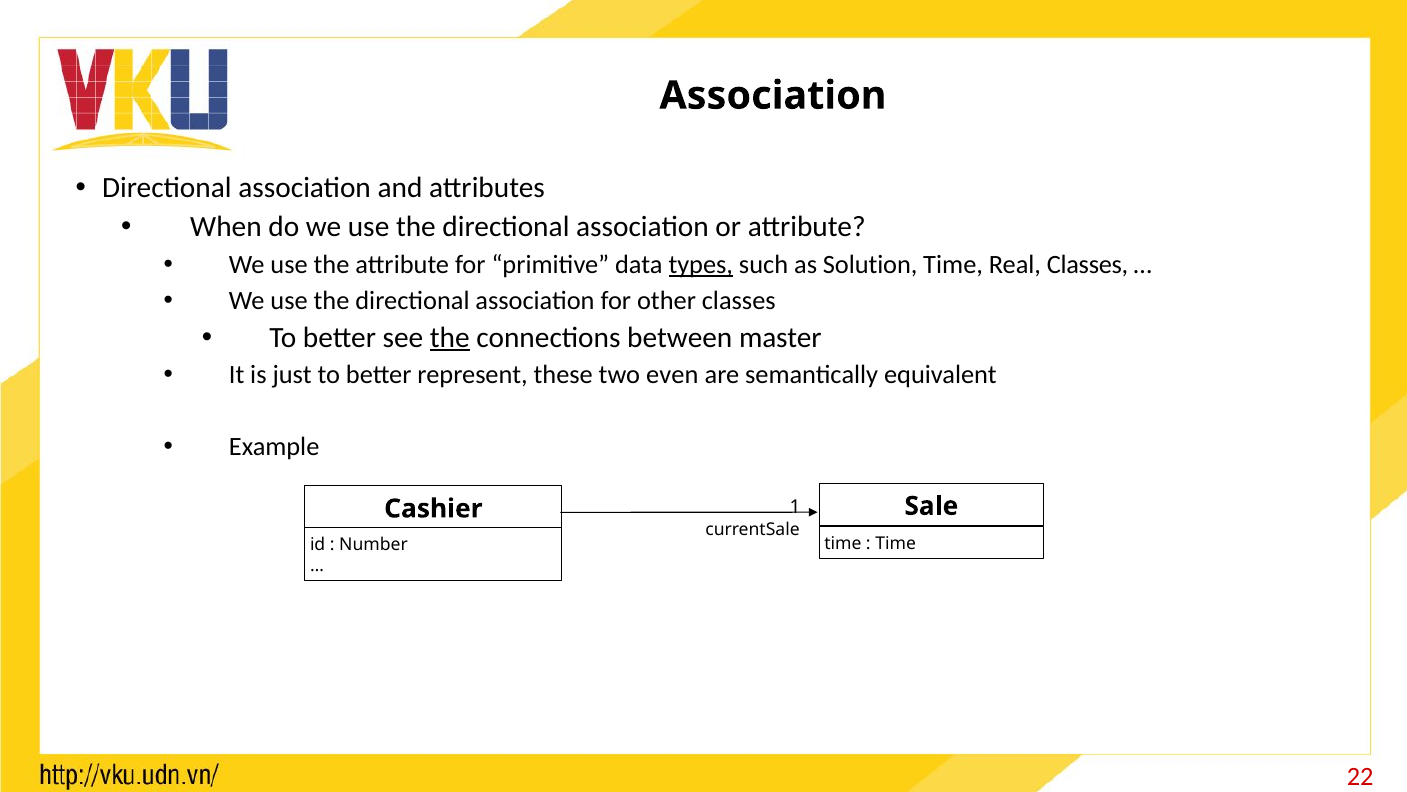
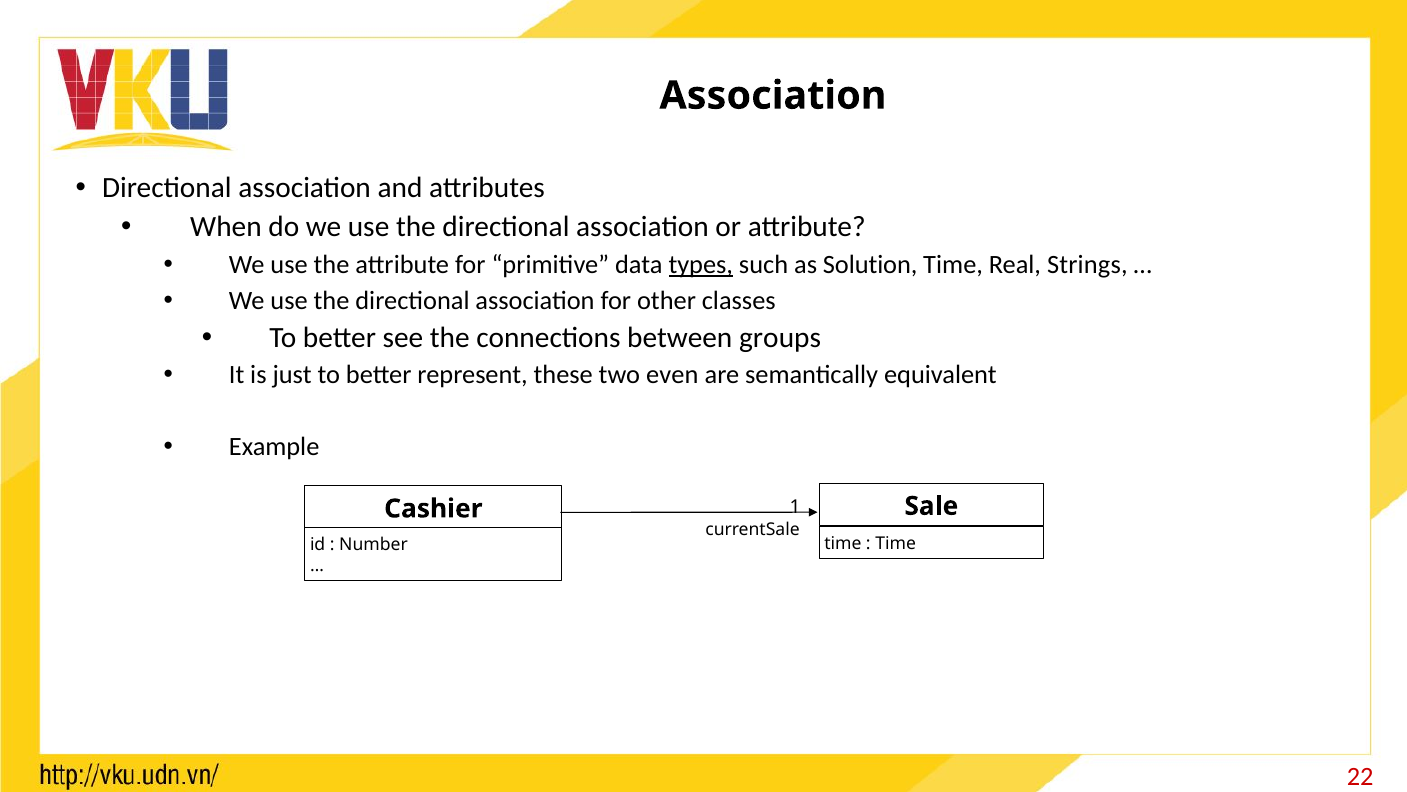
Real Classes: Classes -> Strings (1087, 264)
the underline: present -> none (450, 338)
master: master -> groups (780, 338)
